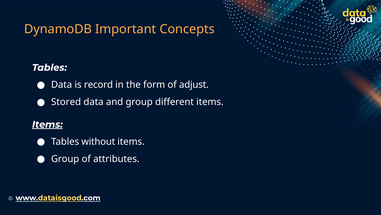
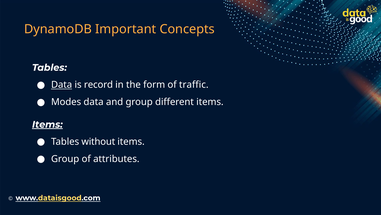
Data underline: none -> present (62, 85)
adjust: adjust -> traffic (194, 85)
Stored: Stored -> Modes (66, 102)
